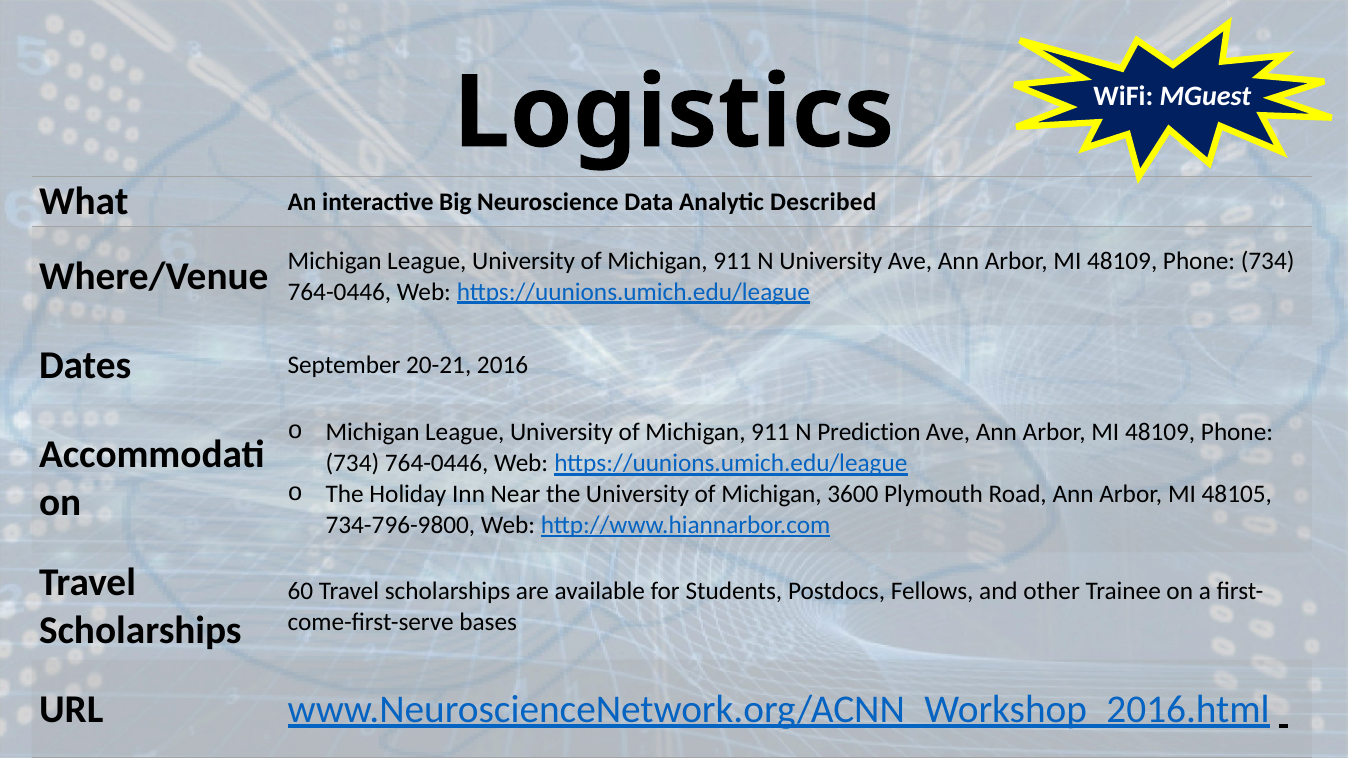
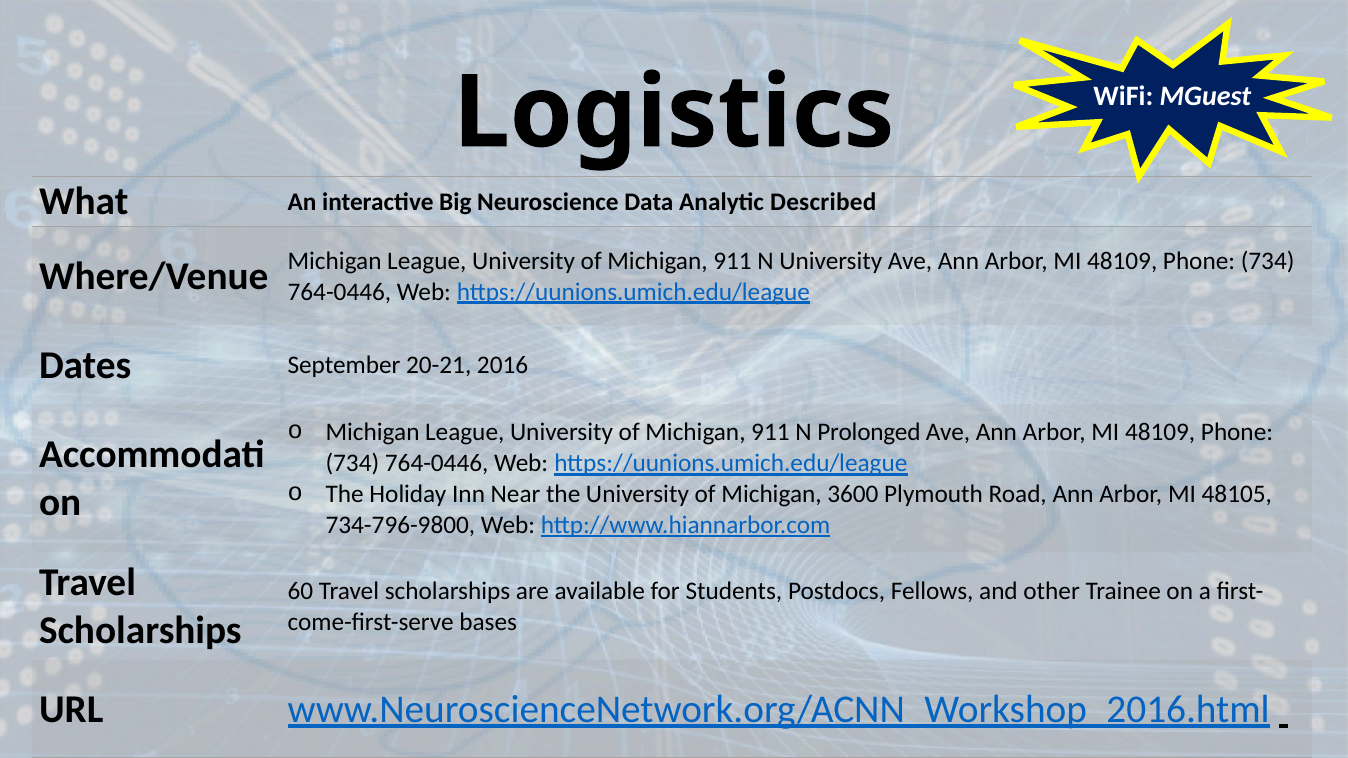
Prediction: Prediction -> Prolonged (869, 433)
